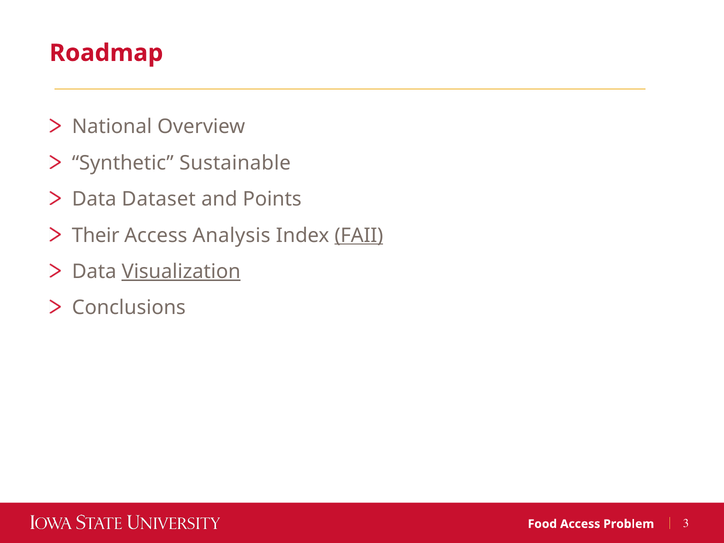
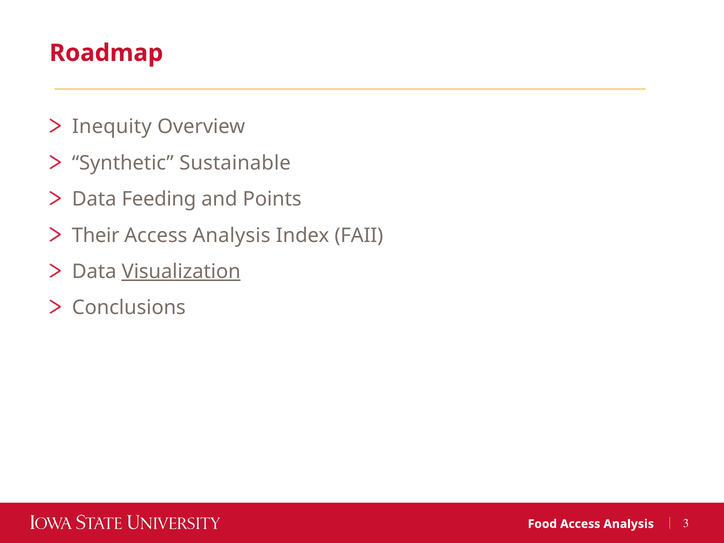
National: National -> Inequity (112, 127)
Dataset: Dataset -> Feeding (159, 199)
FAII underline: present -> none (359, 235)
Food Access Problem: Problem -> Analysis (629, 524)
